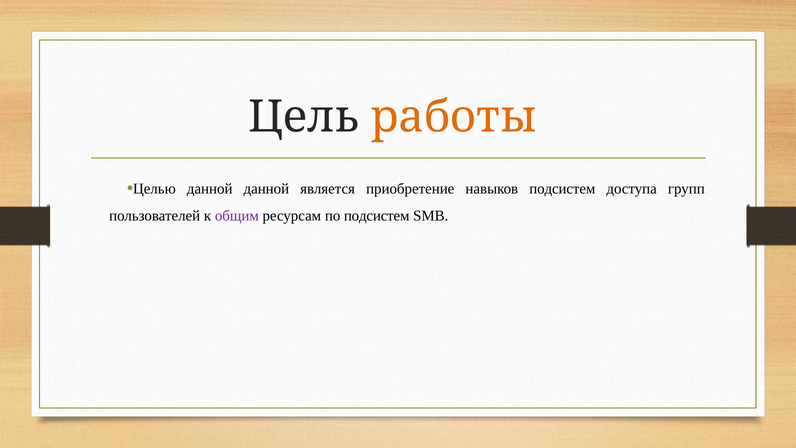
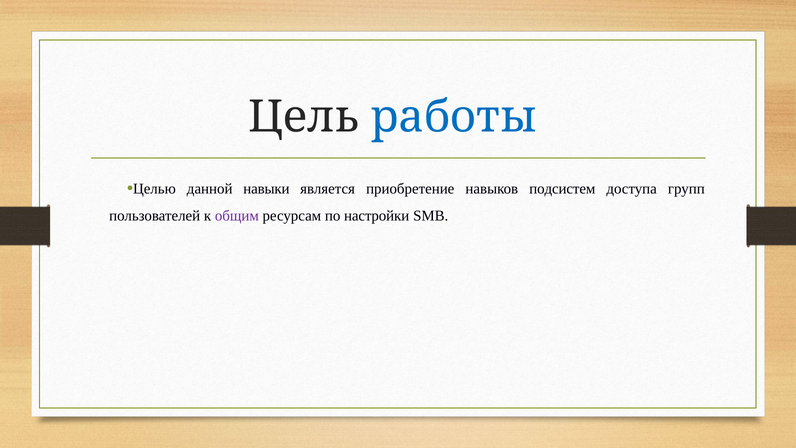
работы colour: orange -> blue (454, 117)
данной данной: данной -> навыки (266, 189)
по подсистем: подсистем -> настройки (377, 216)
